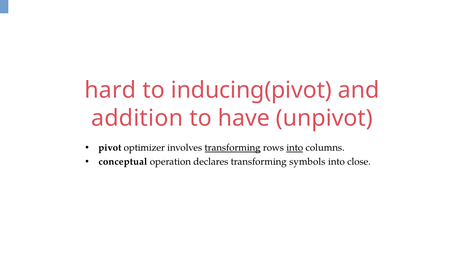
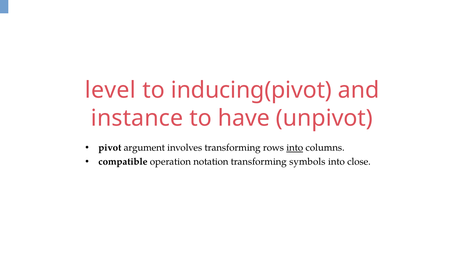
hard: hard -> level (110, 90)
addition: addition -> instance (137, 118)
optimizer: optimizer -> argument (144, 148)
transforming underline: present -> none (233, 148)
conceptual: conceptual -> compatible (123, 162)
declares: declares -> notation (211, 162)
